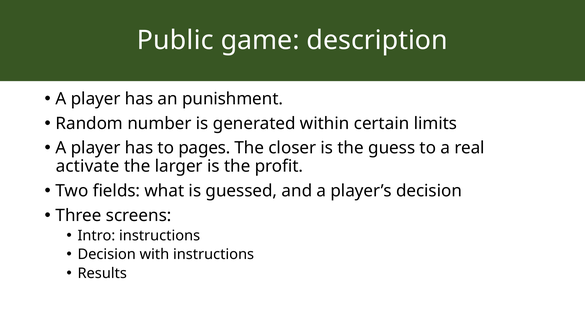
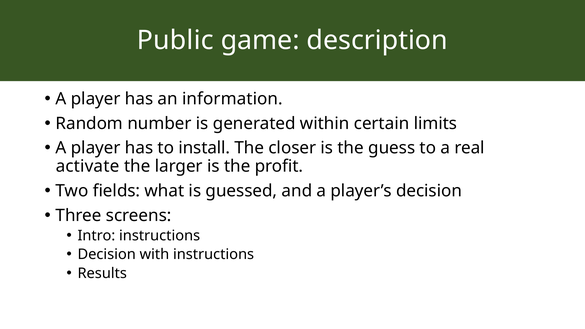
punishment: punishment -> information (232, 99)
pages: pages -> install (204, 148)
